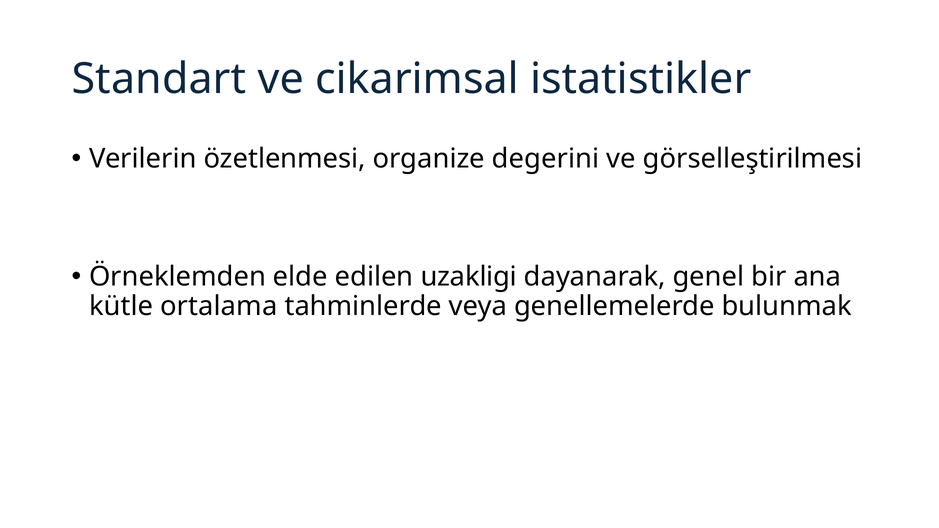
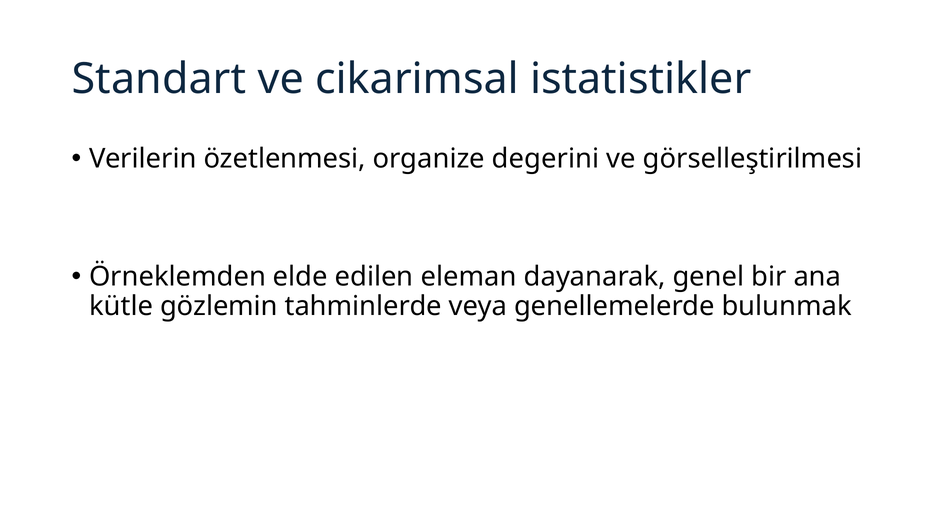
uzakligi: uzakligi -> eleman (469, 277)
ortalama: ortalama -> gözlemin (219, 306)
